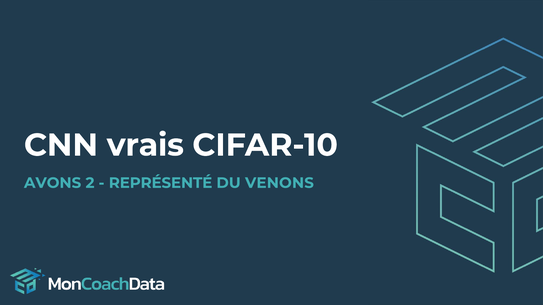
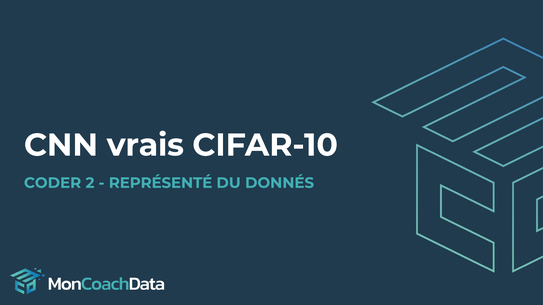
AVONS: AVONS -> CODER (53, 183)
VENONS: VENONS -> DONNÉS (280, 183)
